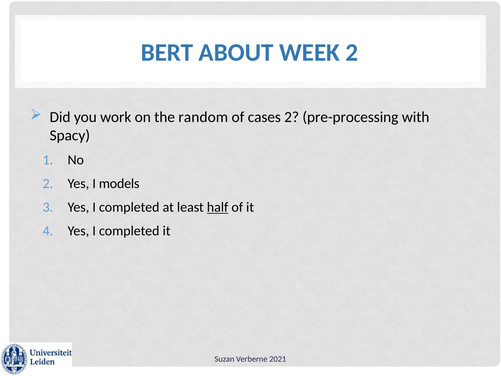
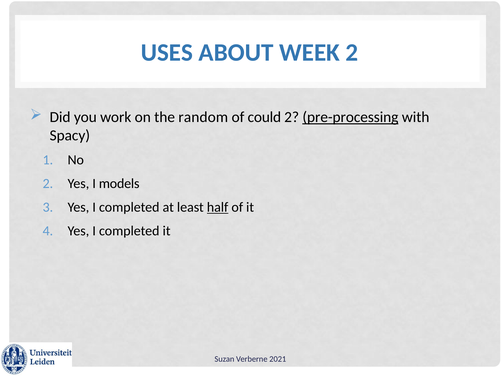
BERT: BERT -> USES (167, 53)
cases: cases -> could (264, 117)
pre-processing underline: none -> present (350, 117)
